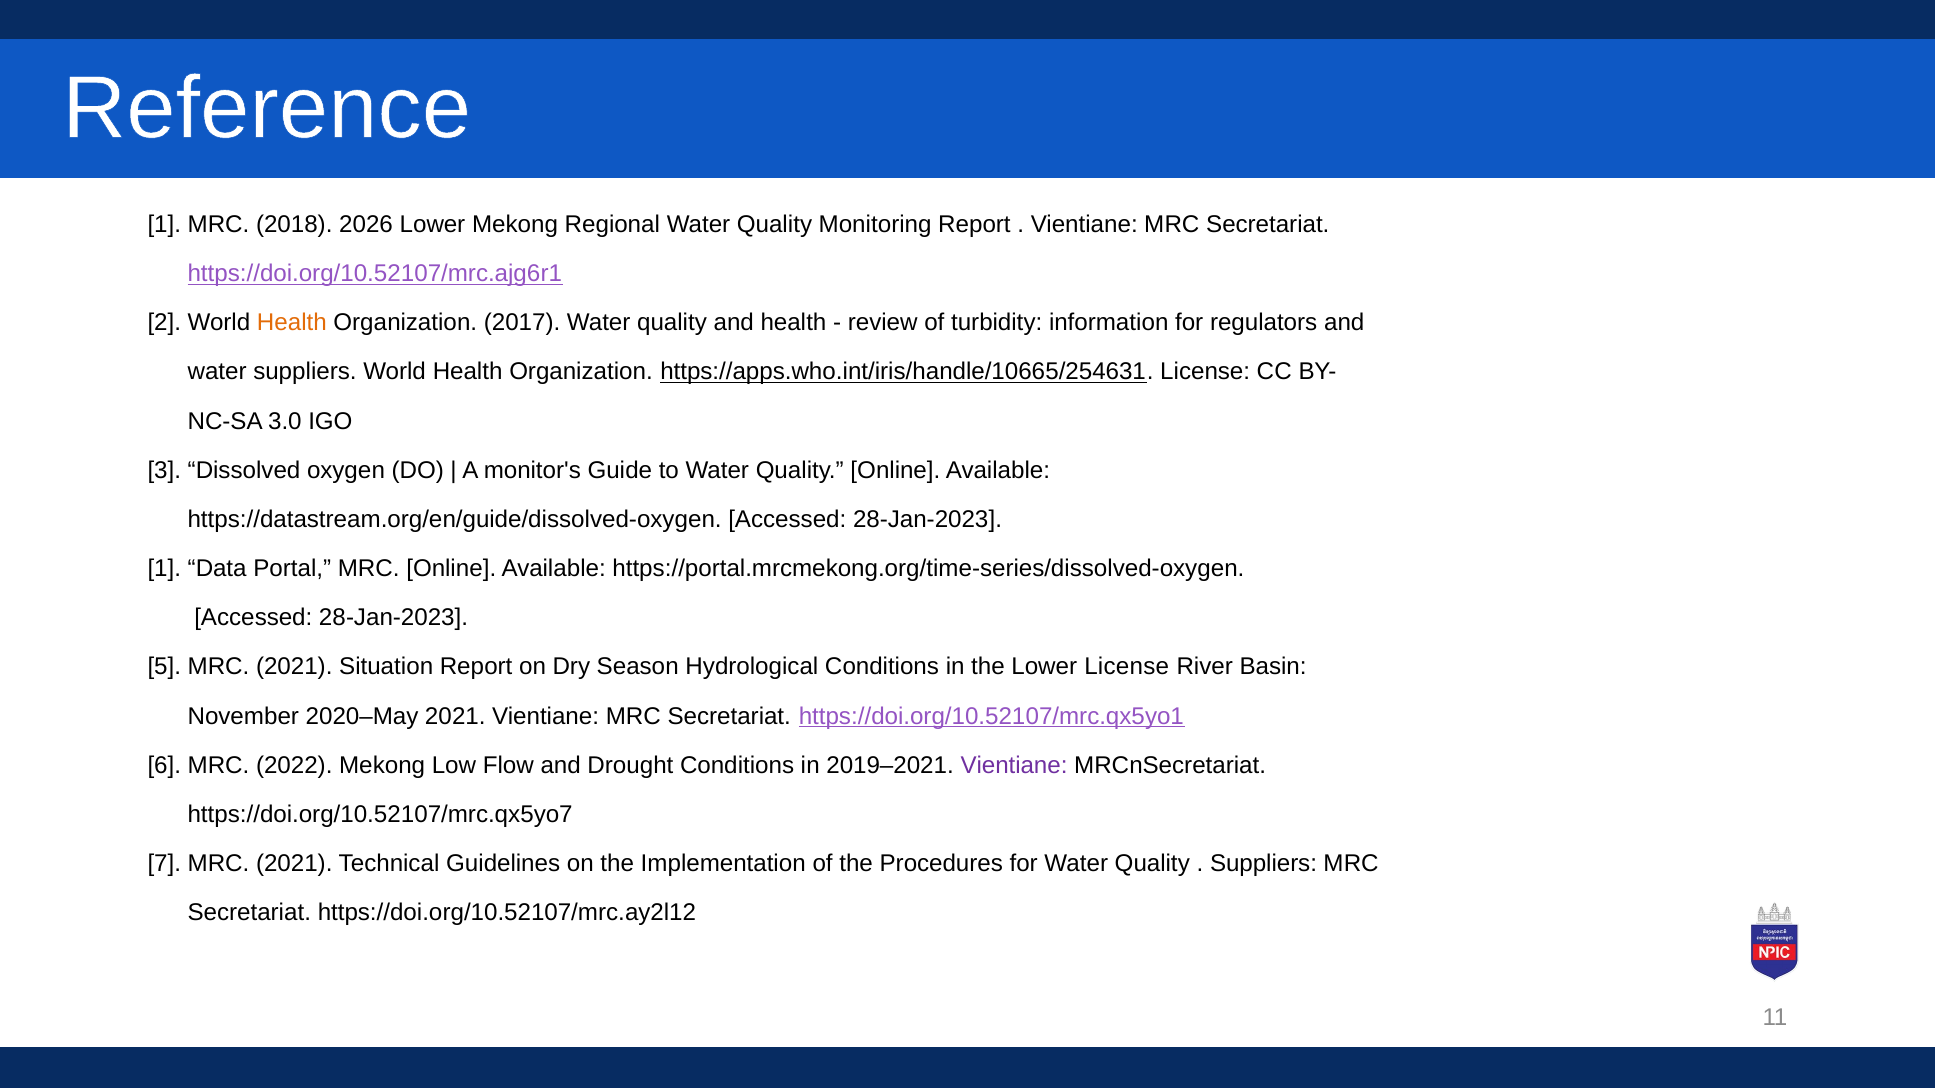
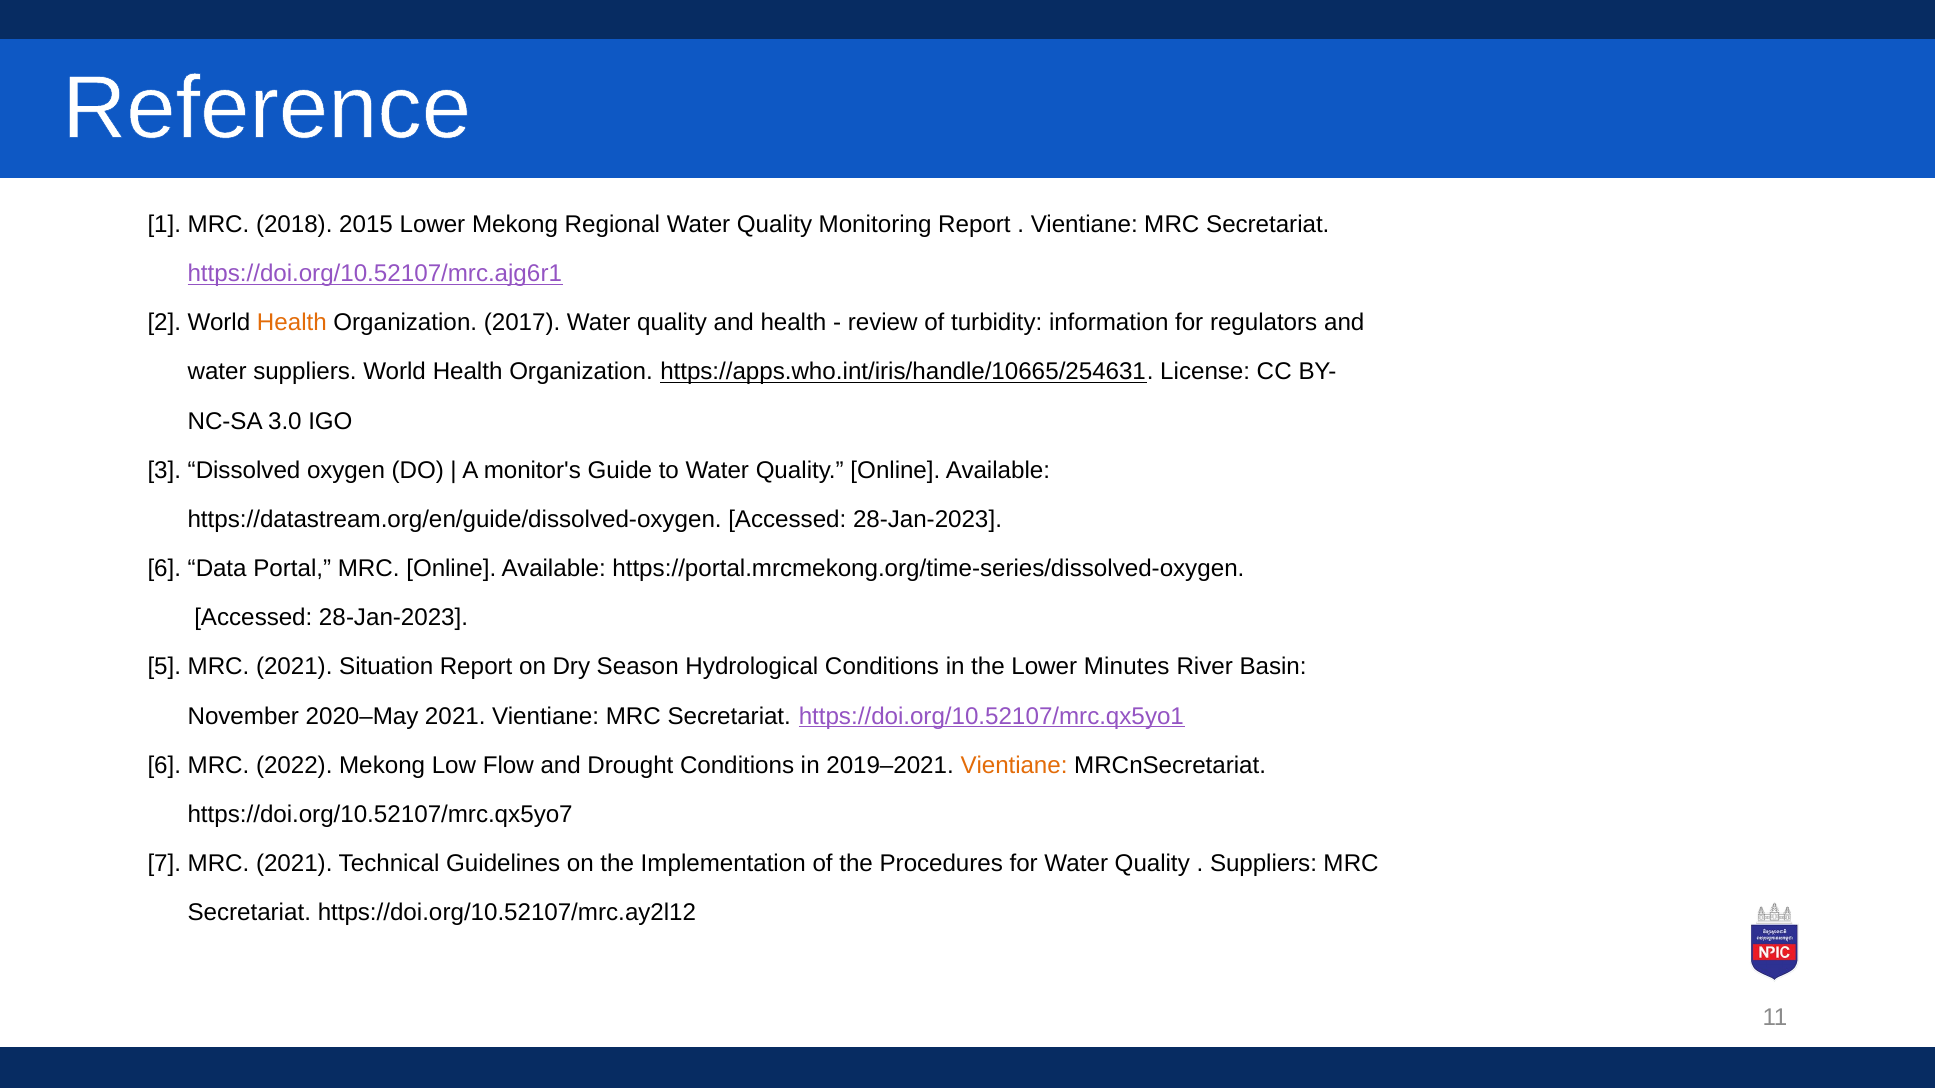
2026: 2026 -> 2015 (366, 225)
1: 1 -> 6 (164, 569)
Lower License: License -> Minutes (1127, 667)
Vientiane colour: purple -> orange (1014, 766)
